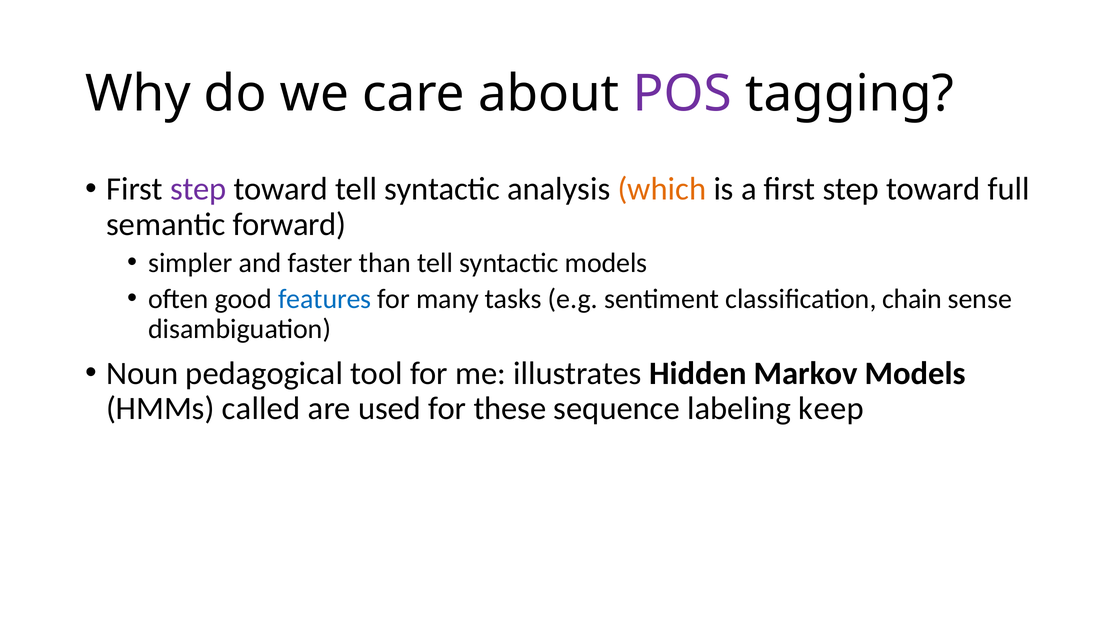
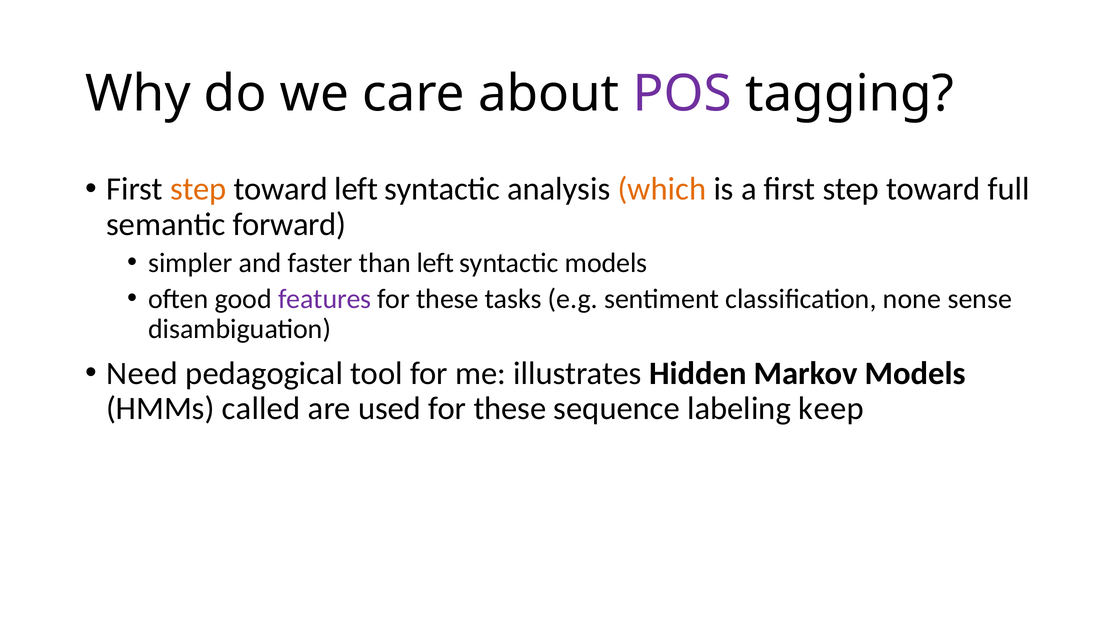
step colour: purple -> orange (198, 189)
toward tell: tell -> left (356, 189)
than tell: tell -> left (435, 263)
features colour: blue -> purple (325, 299)
many: many -> these (447, 299)
chain: chain -> none (912, 299)
Noun: Noun -> Need (142, 373)
